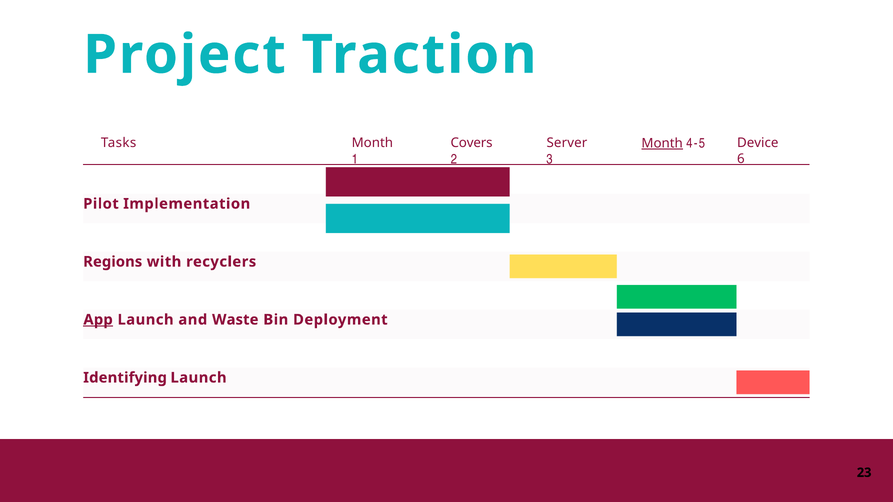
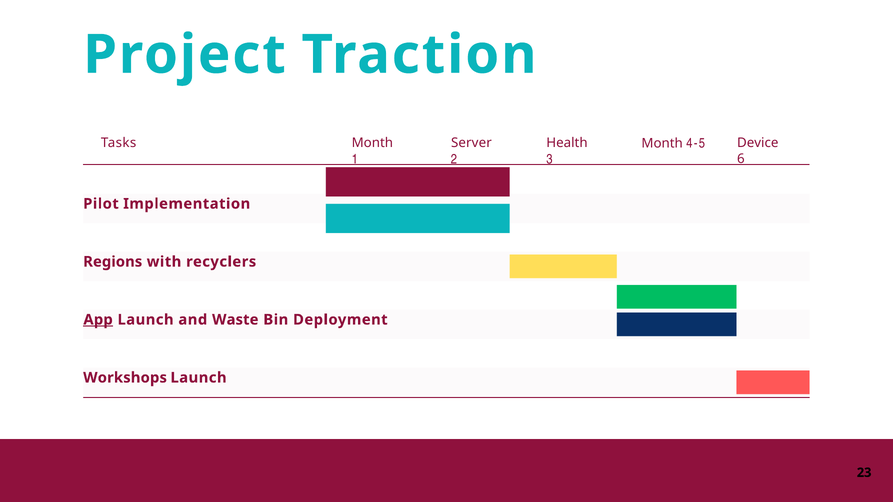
Covers: Covers -> Server (471, 143)
Server: Server -> Health (567, 143)
Month underline: present -> none (662, 143)
Identifying: Identifying -> Workshops (125, 378)
